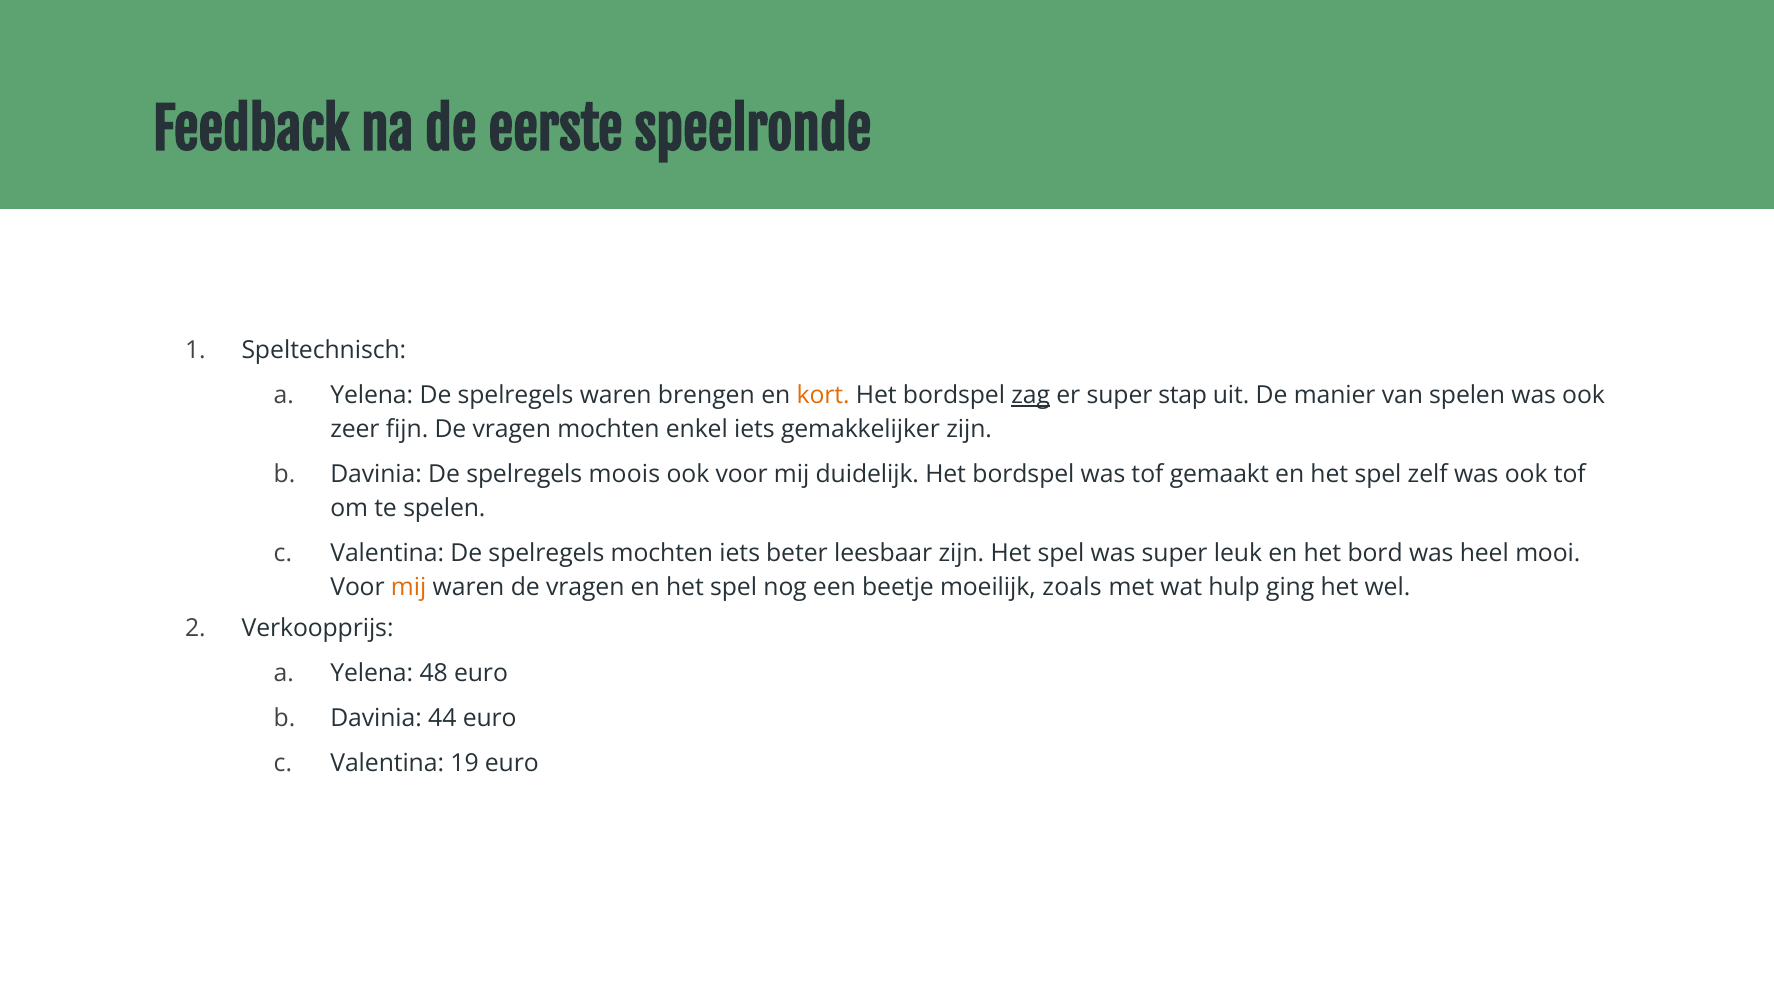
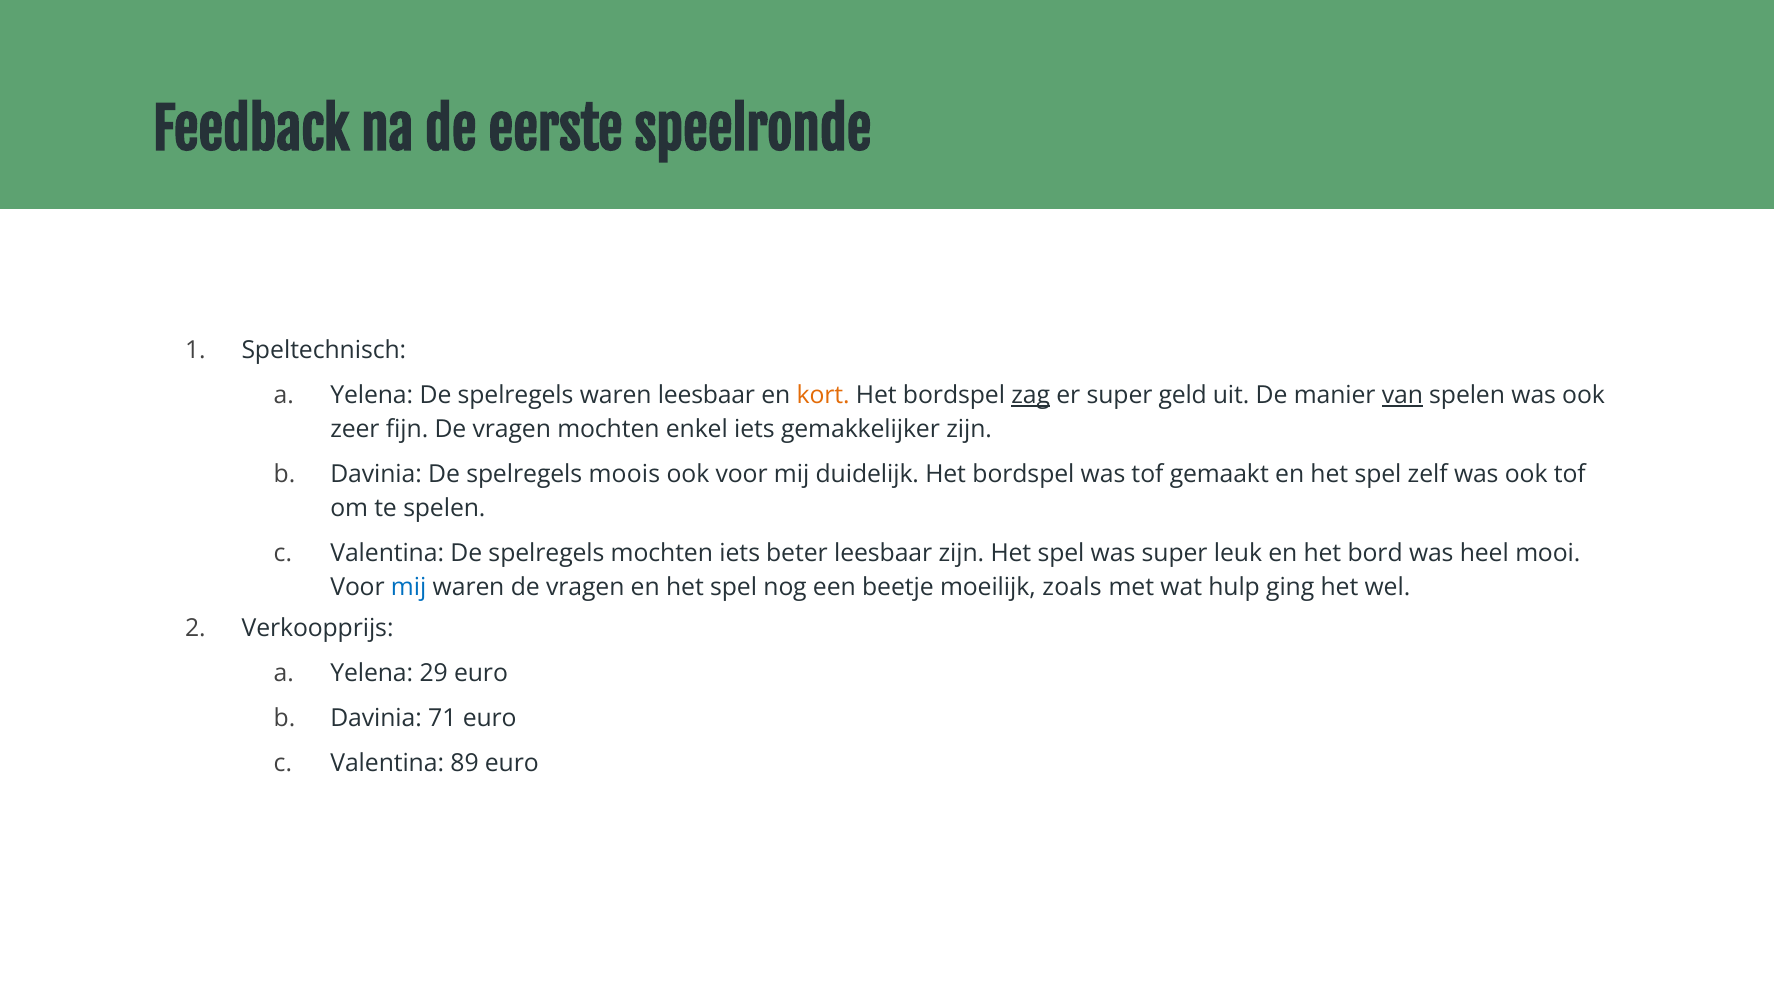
waren brengen: brengen -> leesbaar (706, 395)
stap: stap -> geld (1183, 395)
van underline: none -> present (1402, 395)
mij colour: orange -> blue (409, 587)
48: 48 -> 29 (434, 673)
44: 44 -> 71 (442, 718)
19: 19 -> 89 (465, 763)
